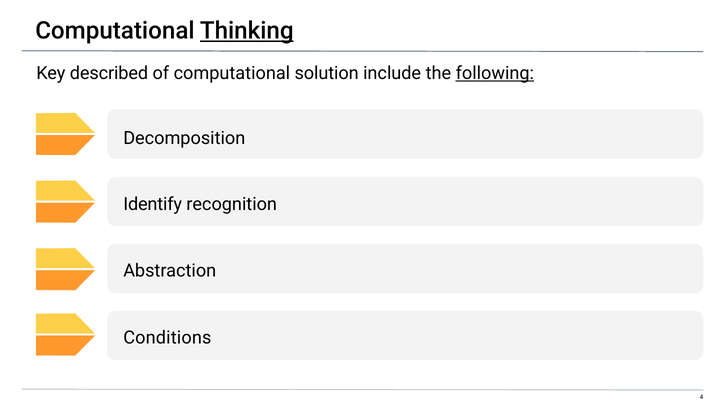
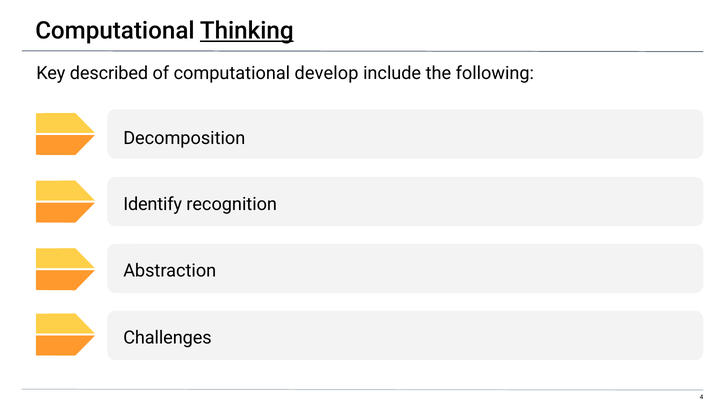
solution: solution -> develop (327, 73)
following underline: present -> none (495, 73)
Conditions: Conditions -> Challenges (167, 337)
